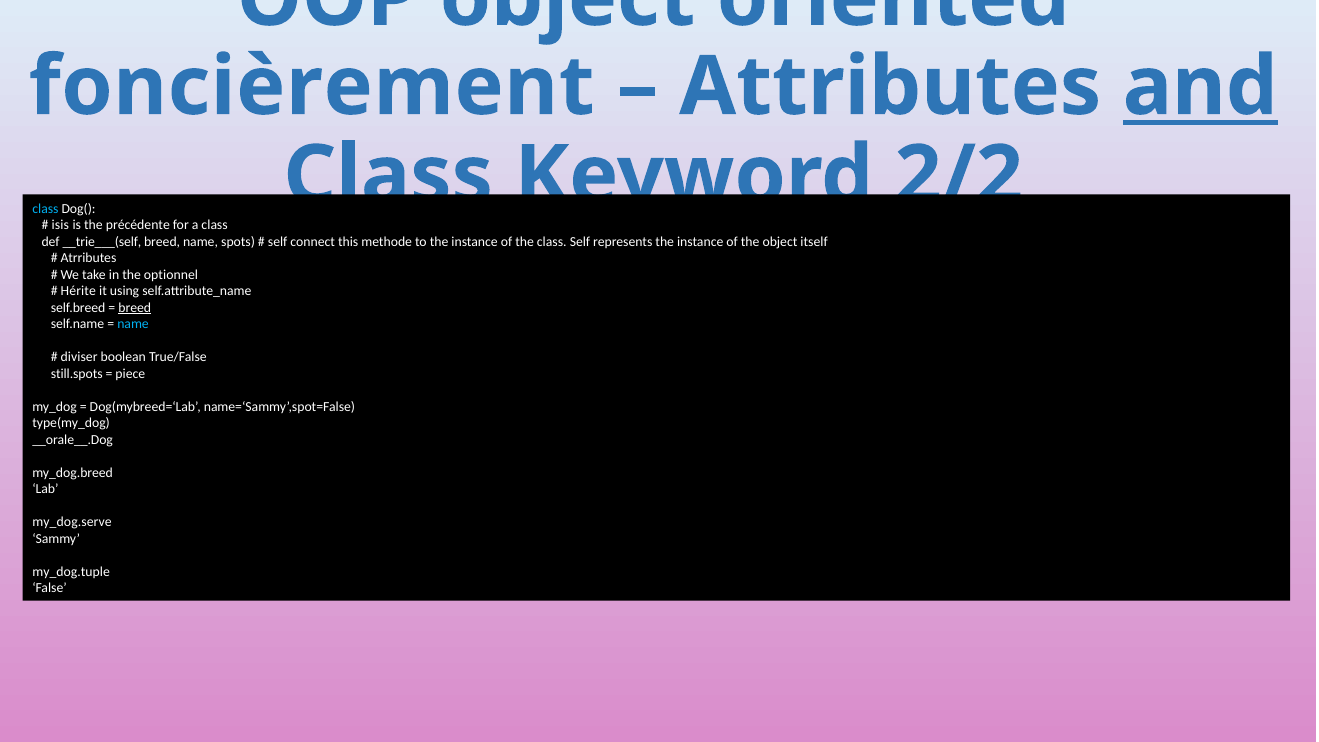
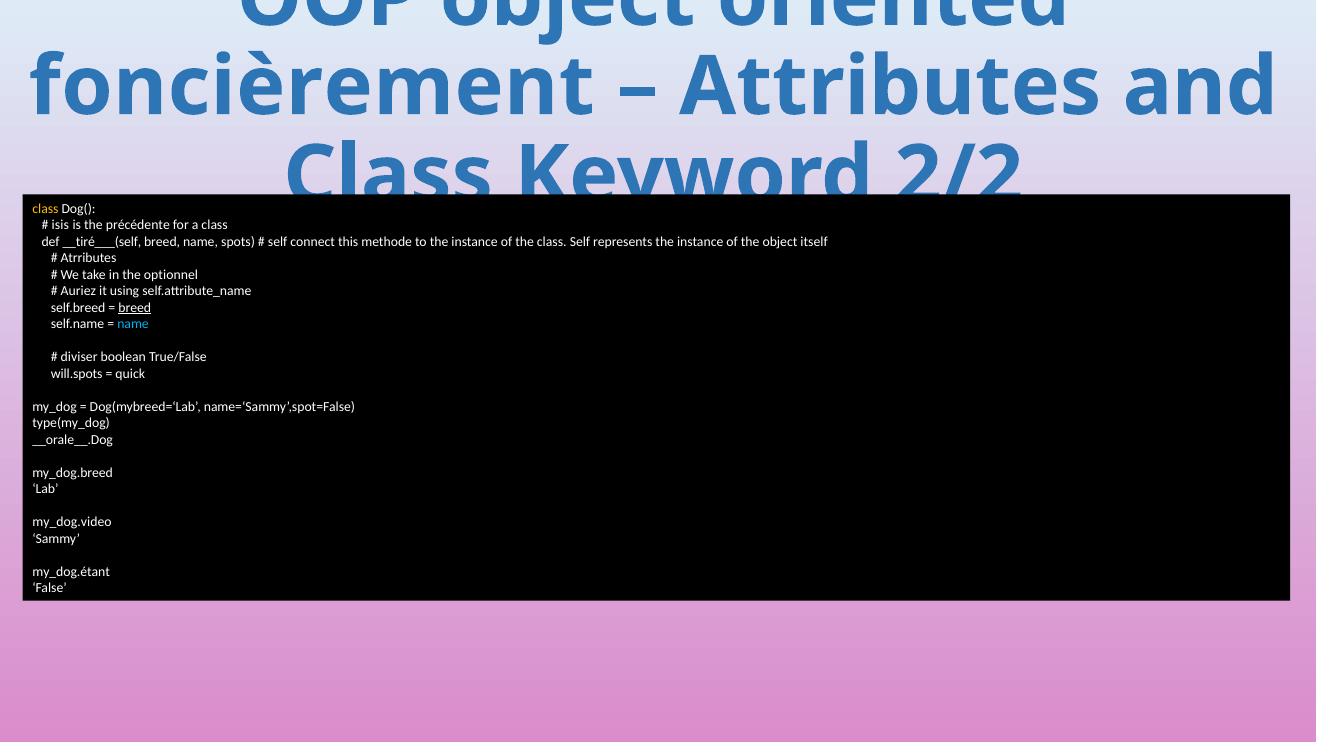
and underline: present -> none (1200, 87)
class colour: light blue -> yellow (45, 209)
__trie___(self: __trie___(self -> __tiré___(self (102, 242)
Hérite: Hérite -> Auriez (78, 291)
still.spots: still.spots -> will.spots (77, 374)
piece: piece -> quick (130, 374)
my_dog.serve: my_dog.serve -> my_dog.video (72, 522)
my_dog.tuple: my_dog.tuple -> my_dog.étant (71, 572)
